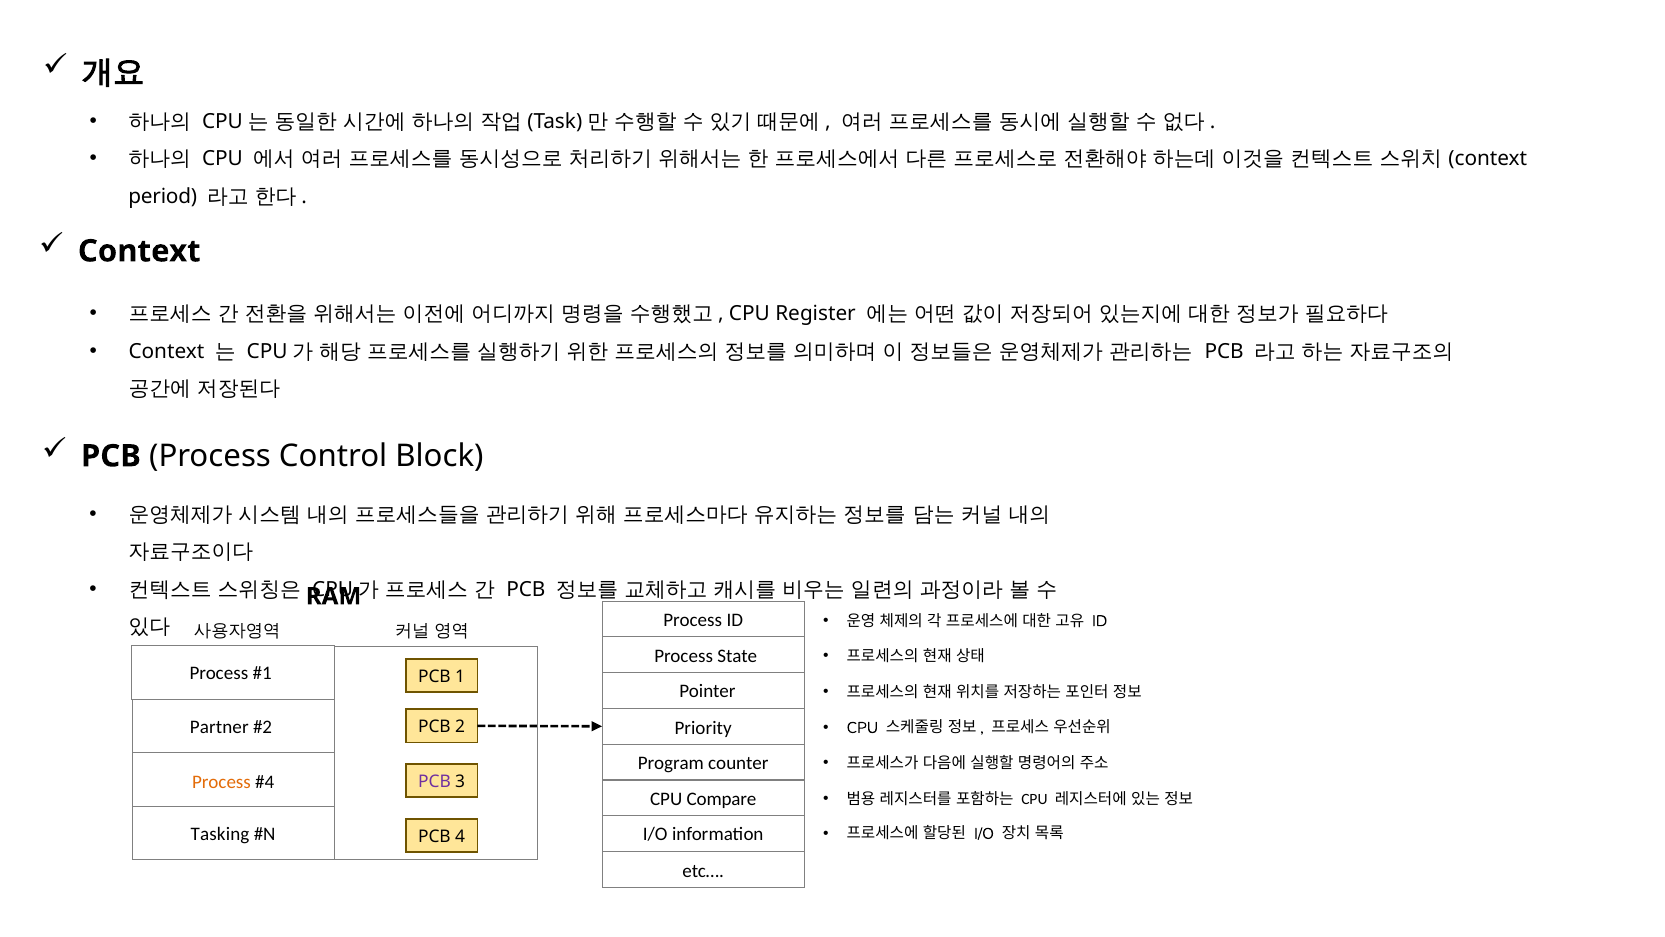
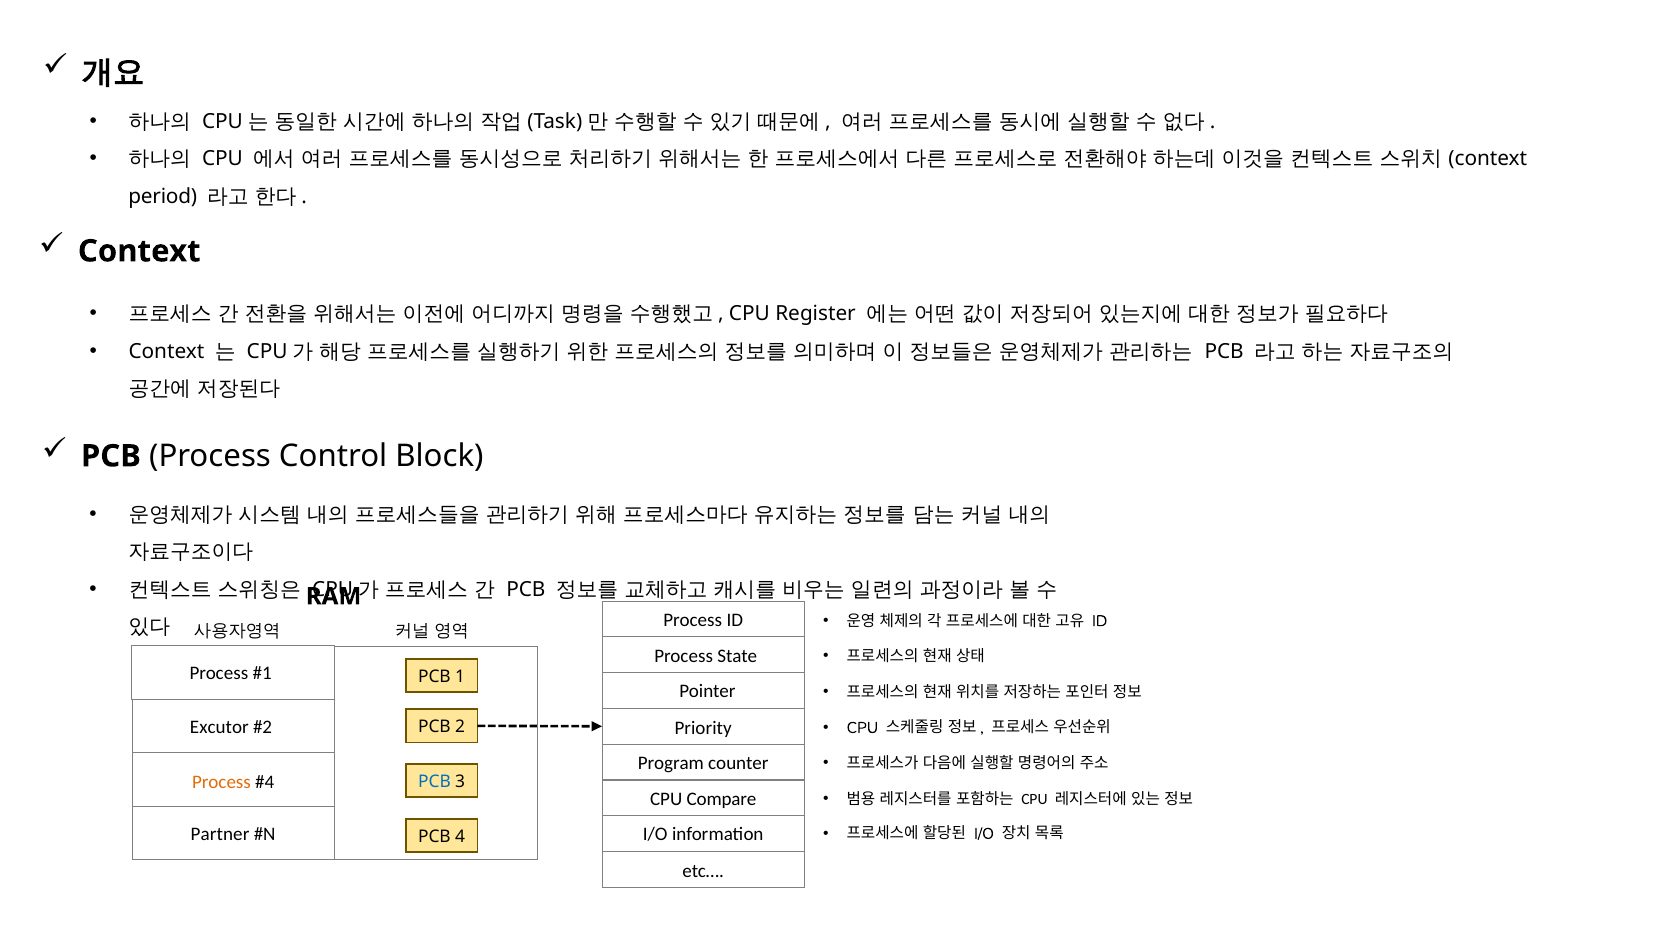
Partner: Partner -> Excutor (219, 727)
PCB colour: purple -> blue (434, 781)
Tasking: Tasking -> Partner (220, 834)
